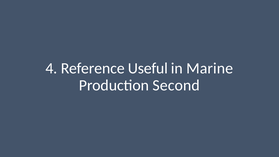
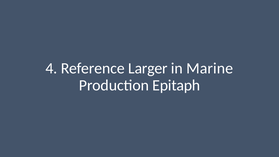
Useful: Useful -> Larger (148, 68)
Second: Second -> Epitaph (176, 85)
